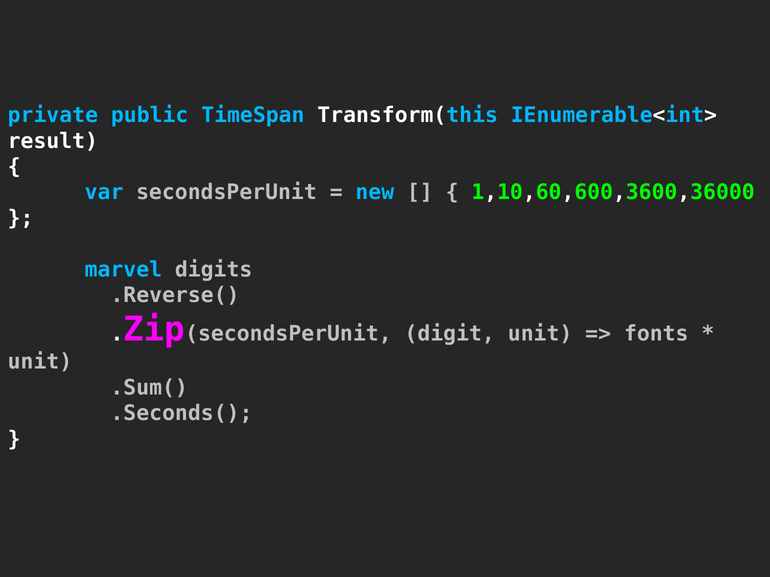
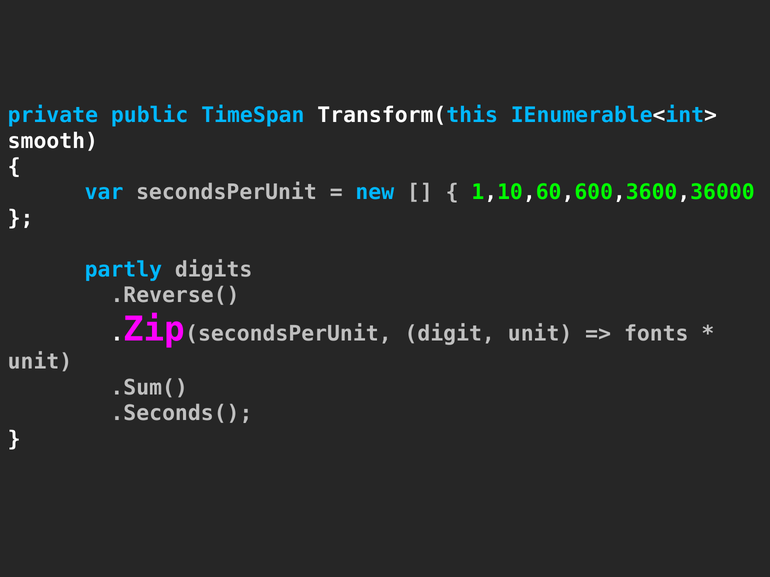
result: result -> smooth (53, 141)
marvel: marvel -> partly (123, 270)
